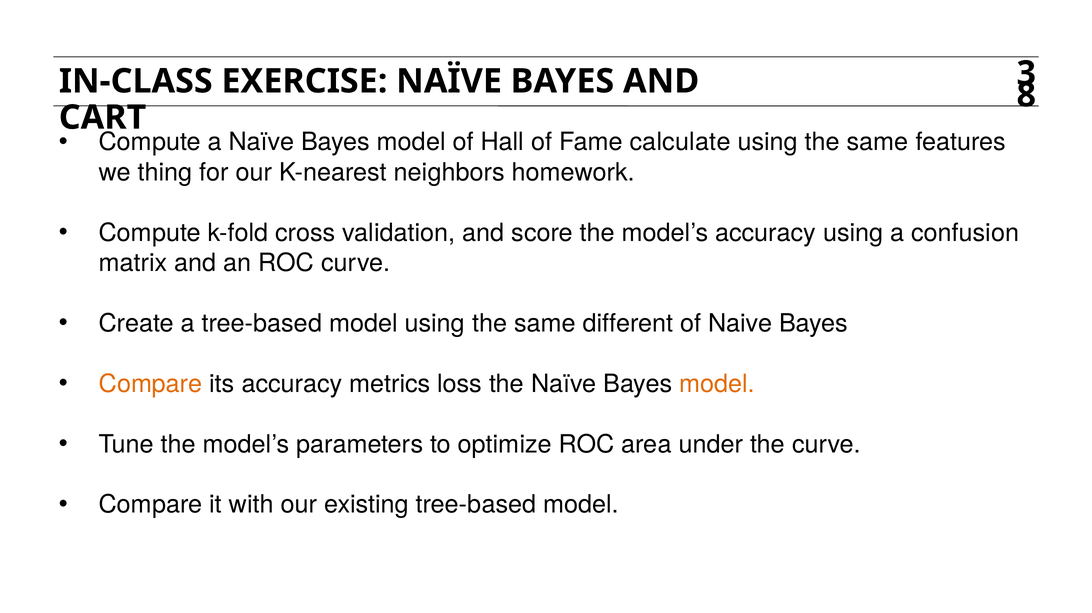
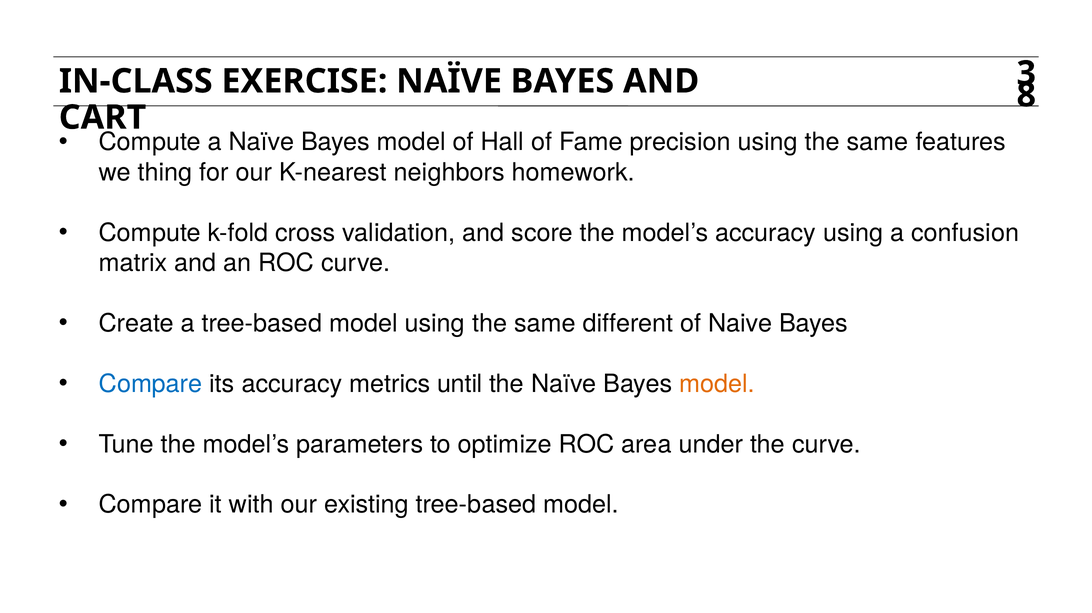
calculate: calculate -> precision (680, 142)
Compare colour: orange -> blue (151, 384)
loss: loss -> until (460, 384)
